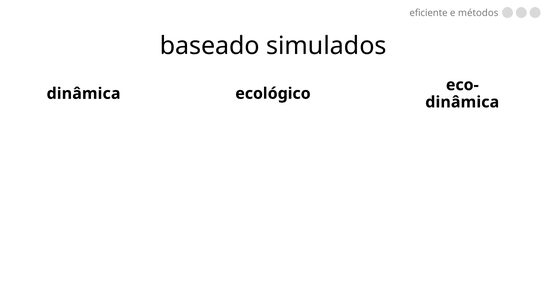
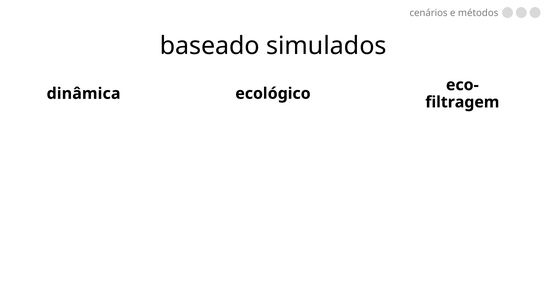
eficiente: eficiente -> cenários (429, 13)
dinâmica: dinâmica -> filtragem (462, 102)
